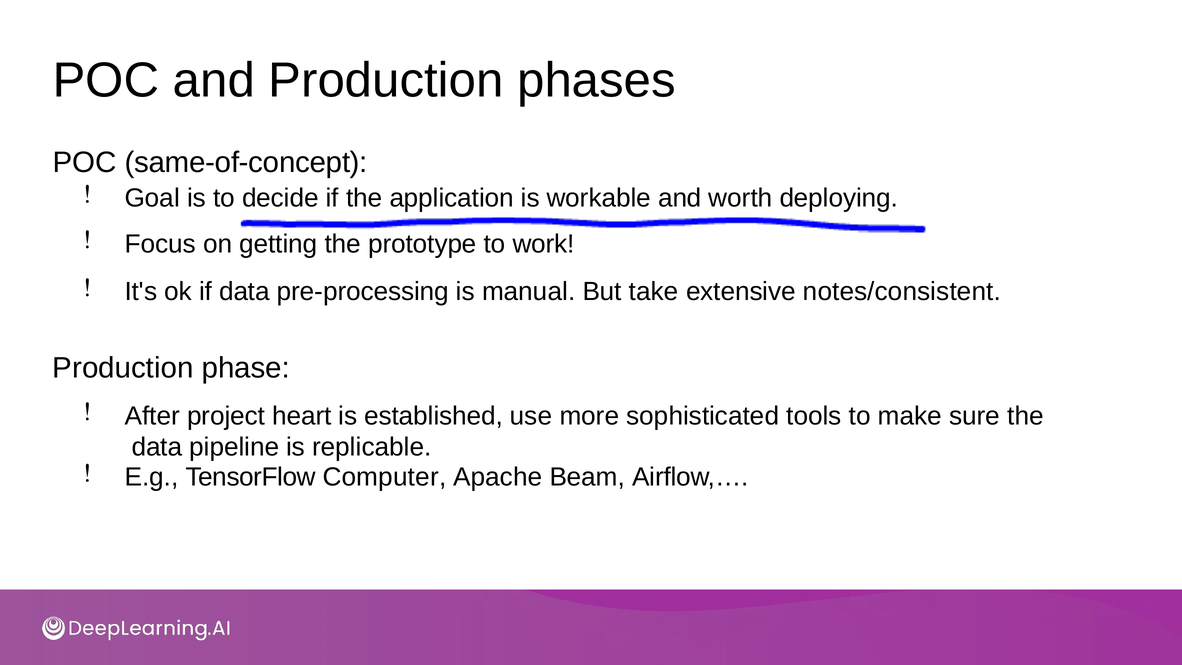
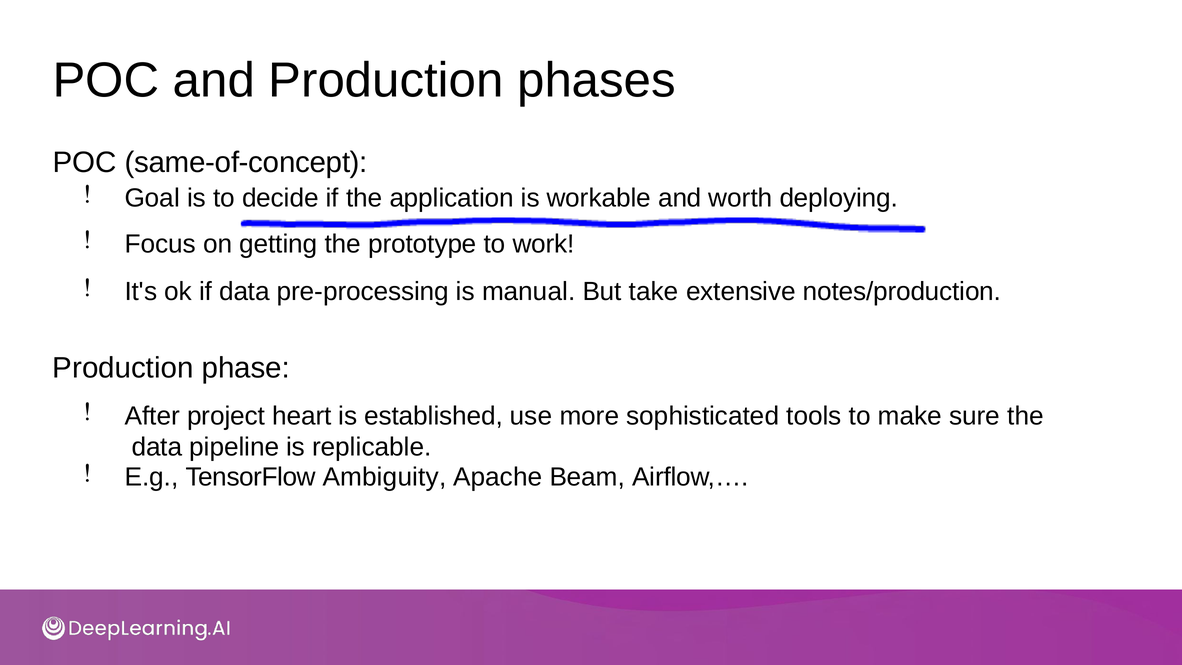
notes/consistent: notes/consistent -> notes/production (902, 292)
Computer: Computer -> Ambiguity (384, 477)
